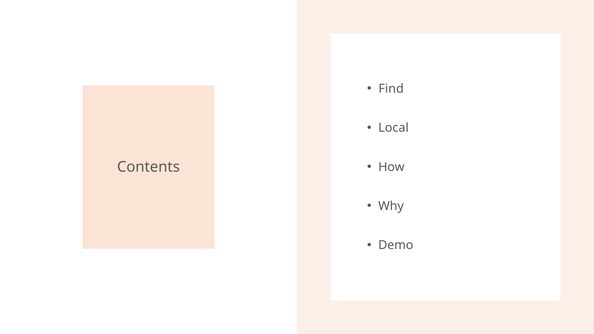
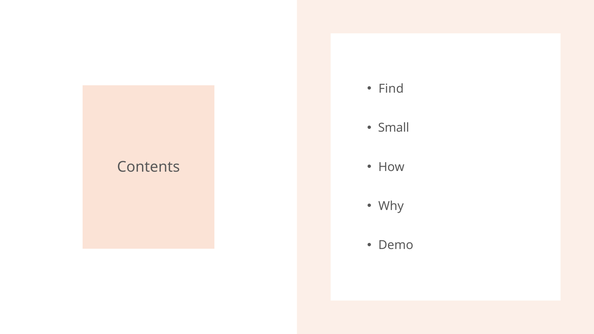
Local: Local -> Small (394, 128)
